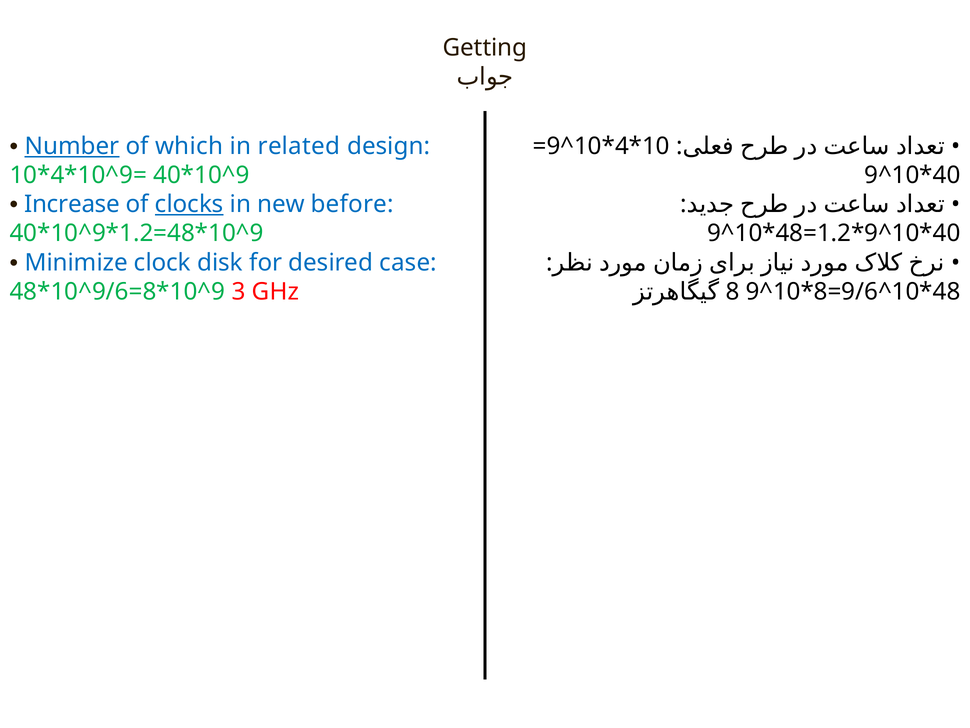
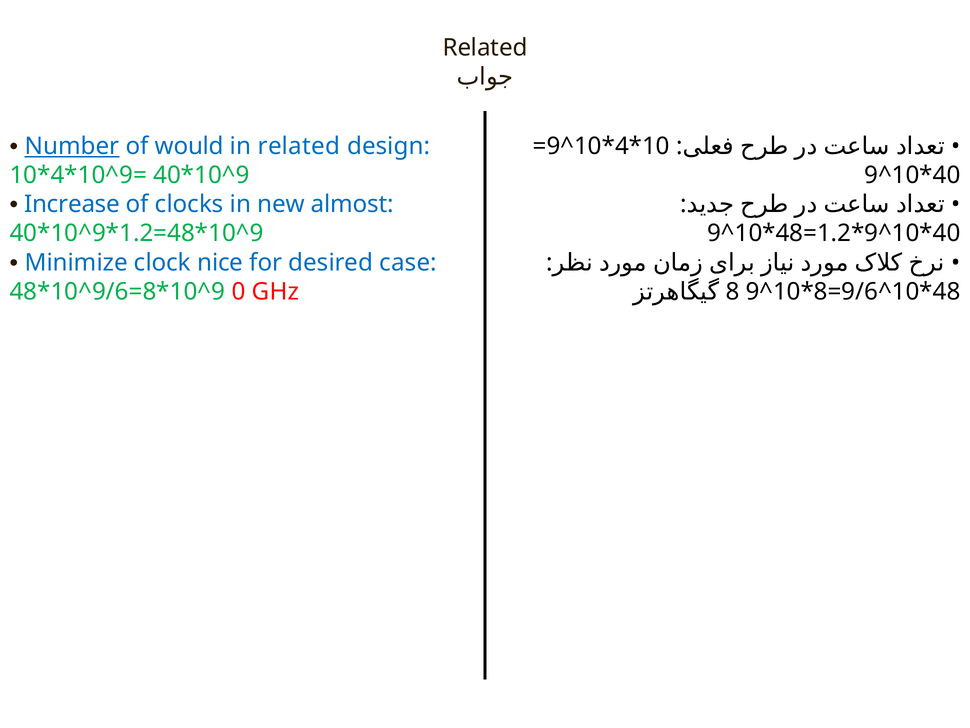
Getting: Getting -> Related (485, 48)
which: which -> would (189, 146)
clocks underline: present -> none (189, 204)
before: before -> almost (352, 204)
disk: disk -> nice (220, 262)
3: 3 -> 0 (239, 292)
